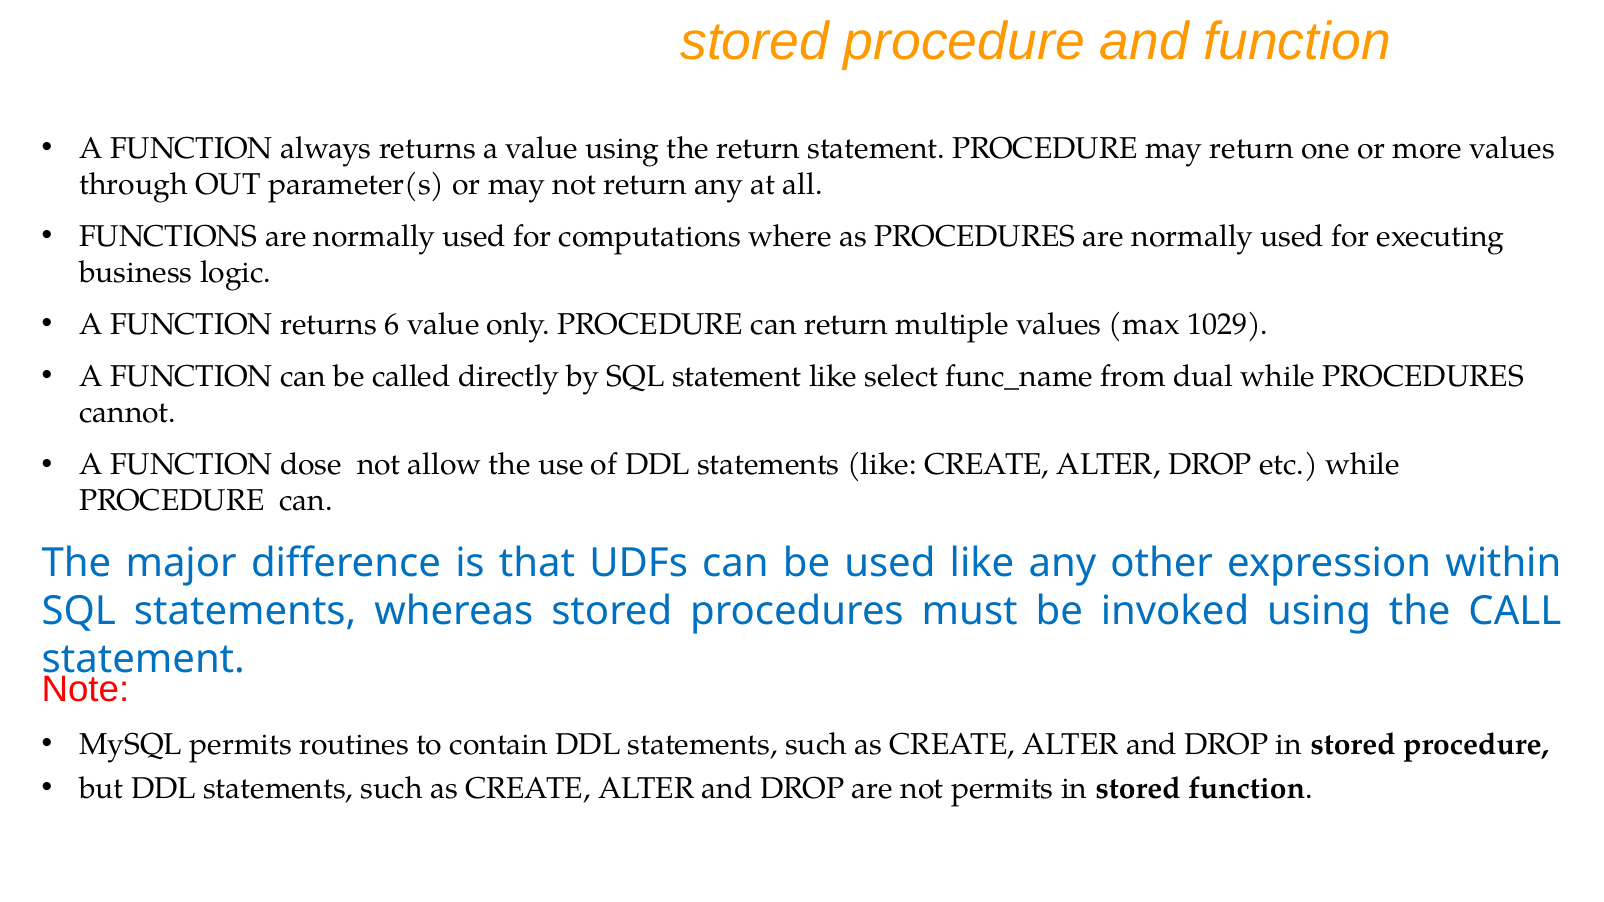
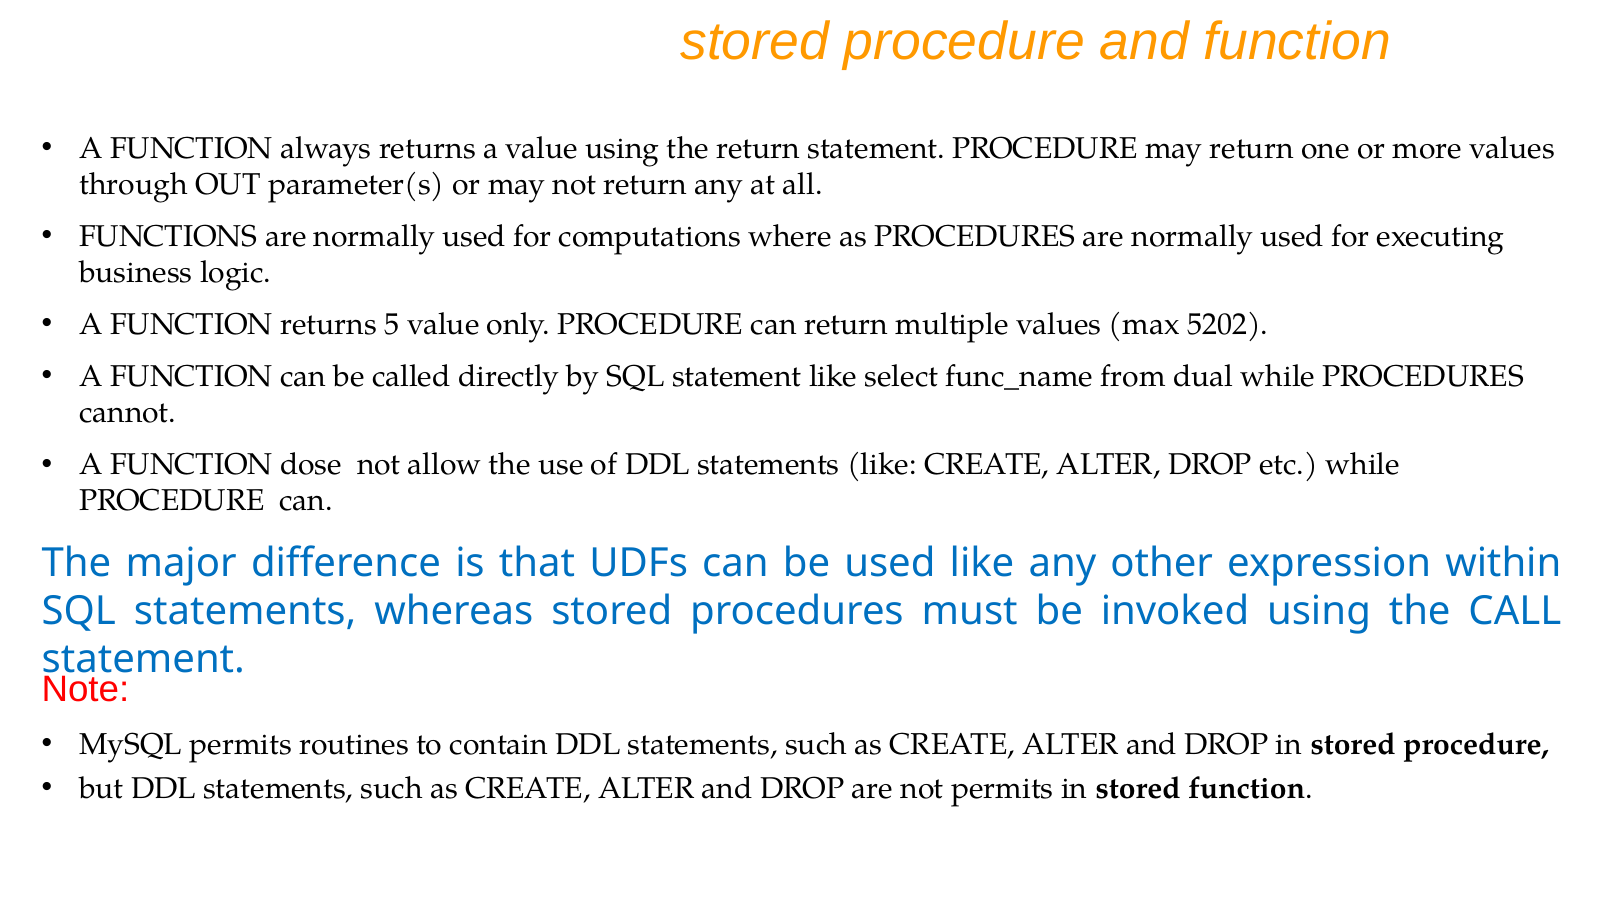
6: 6 -> 5 (392, 325)
1029: 1029 -> 5202 (1228, 325)
